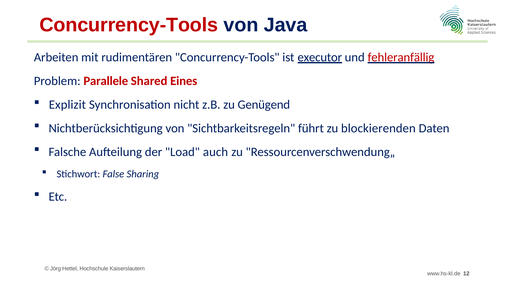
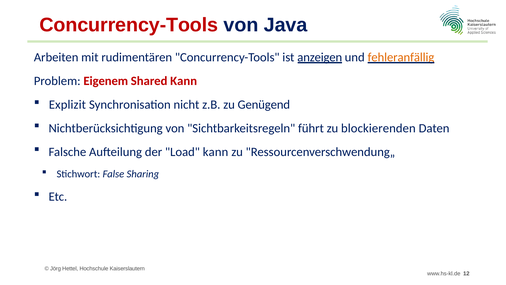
executor: executor -> anzeigen (320, 57)
fehleranfällig colour: red -> orange (401, 57)
Parallele: Parallele -> Eigenem (106, 81)
Shared Eines: Eines -> Kann (184, 81)
Load auch: auch -> kann (216, 152)
